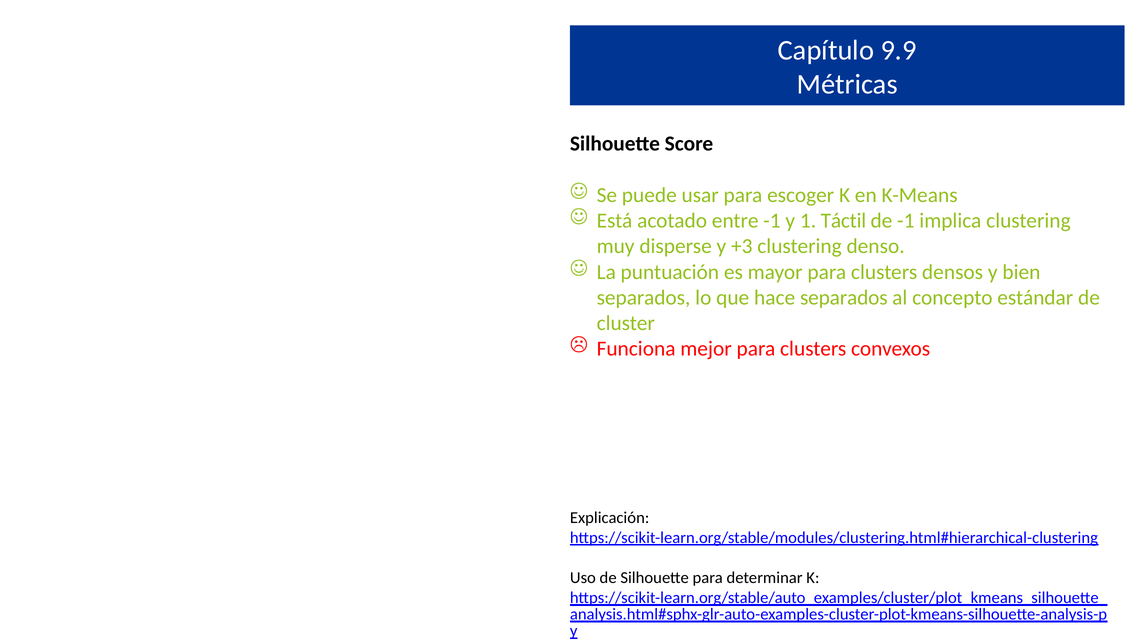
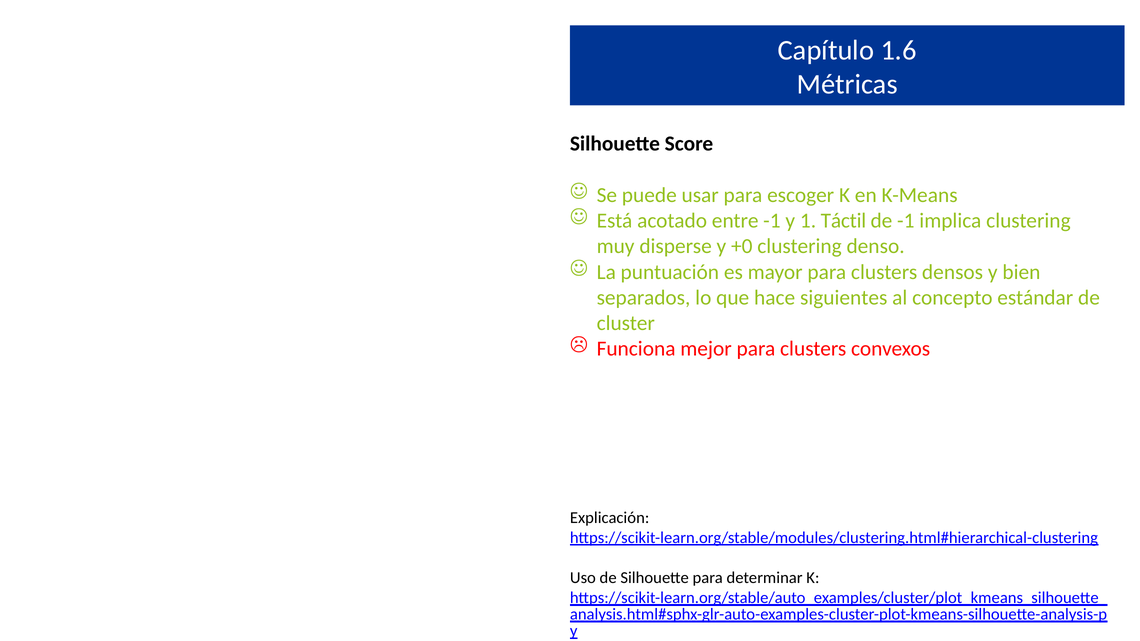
9.9: 9.9 -> 1.6 (899, 50)
+3: +3 -> +0 (742, 246)
hace separados: separados -> siguientes (844, 298)
